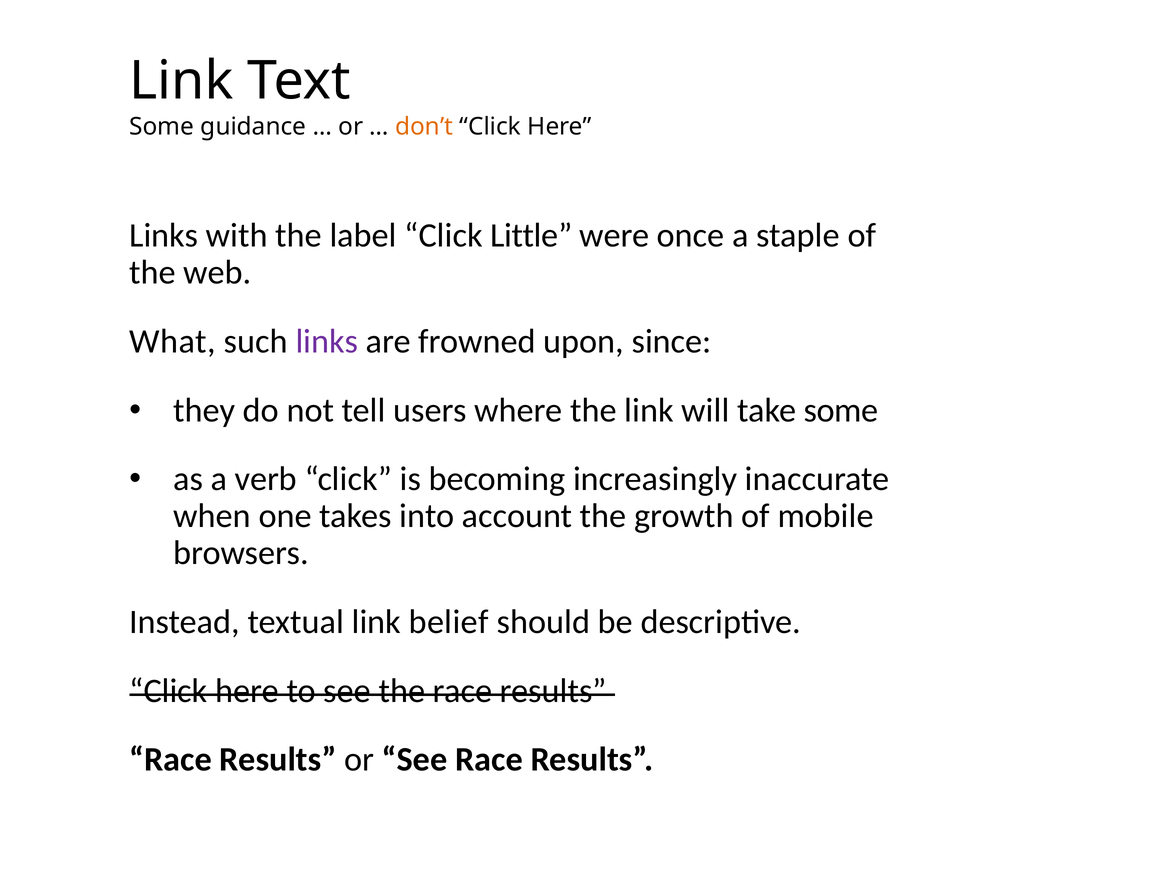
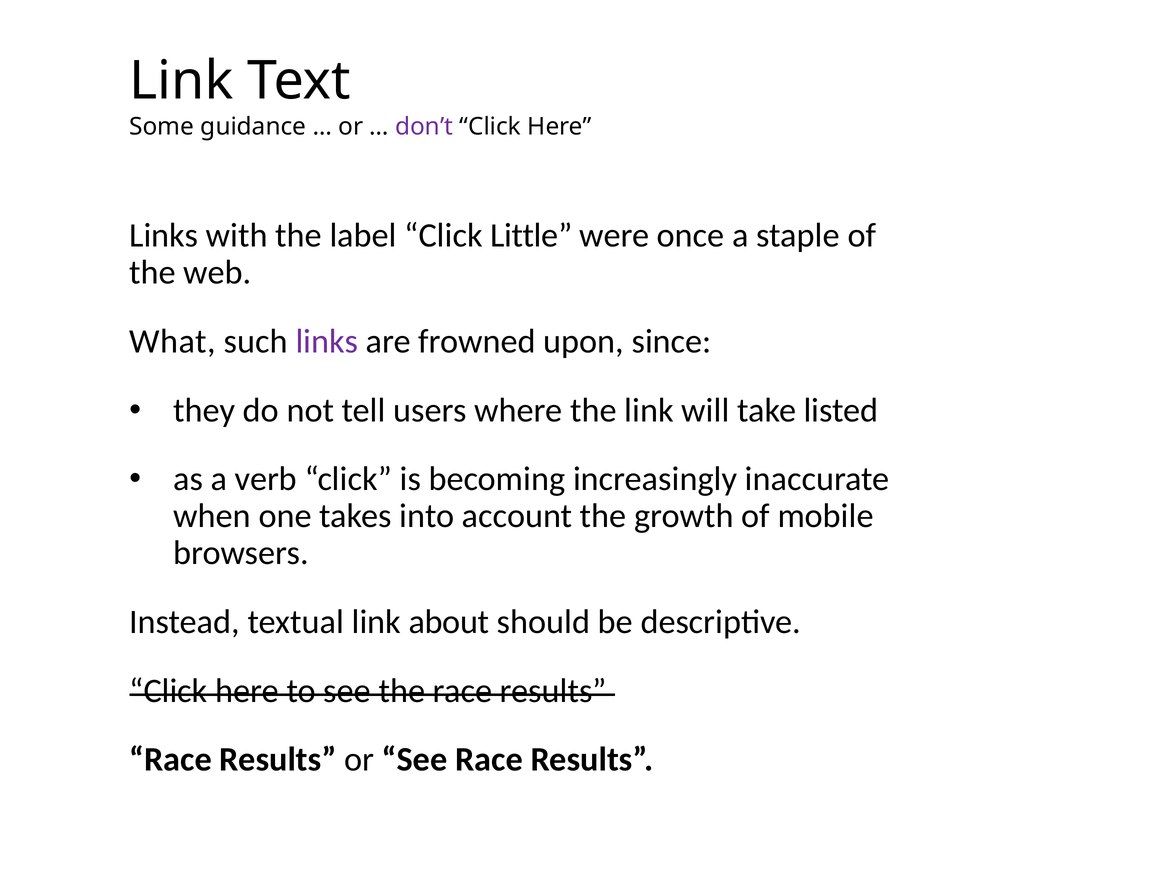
don’t colour: orange -> purple (424, 127)
take some: some -> listed (841, 410)
belief: belief -> about (449, 622)
